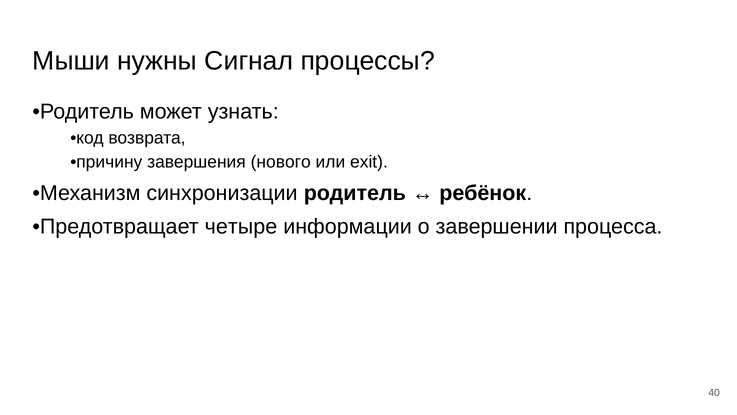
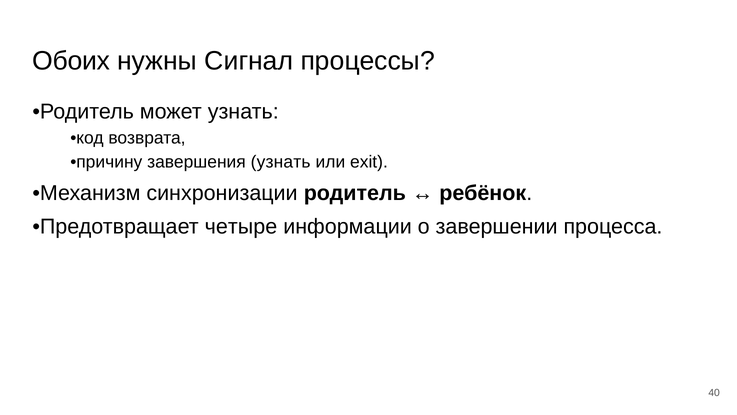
Мыши: Мыши -> Обоих (71, 61)
завершения нового: нового -> узнать (281, 162)
